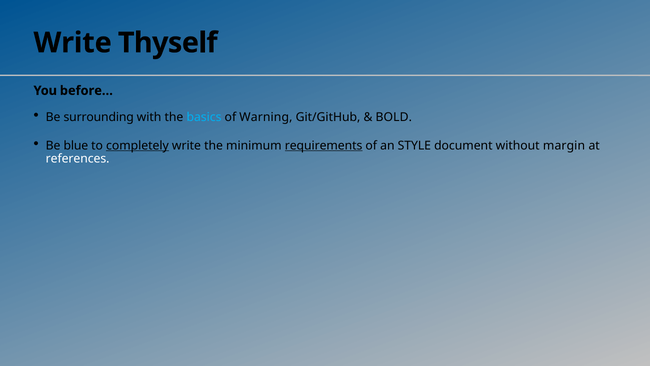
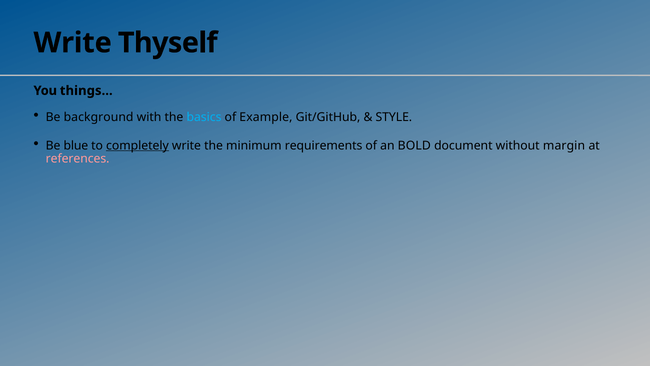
before…: before… -> things… (86, 91)
surrounding: surrounding -> background (99, 117)
Warning: Warning -> Example (266, 117)
BOLD: BOLD -> STYLE (394, 117)
requirements underline: present -> none (324, 145)
STYLE: STYLE -> BOLD (414, 145)
references colour: white -> pink (78, 159)
